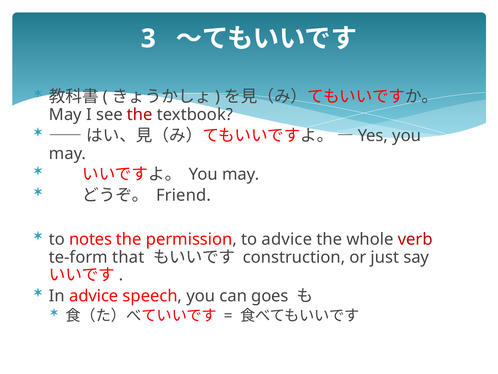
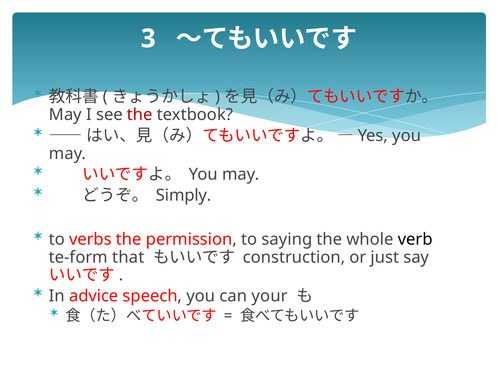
Friend: Friend -> Simply (184, 195)
notes: notes -> verbs (90, 239)
to advice: advice -> saying (287, 239)
verb colour: red -> black (415, 239)
goes: goes -> your (270, 296)
